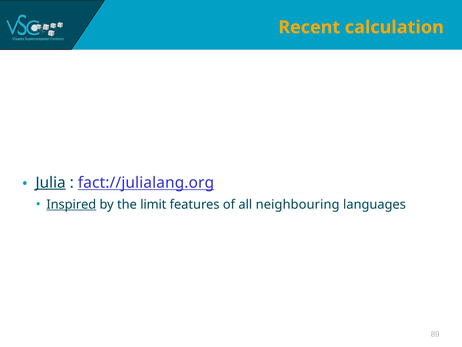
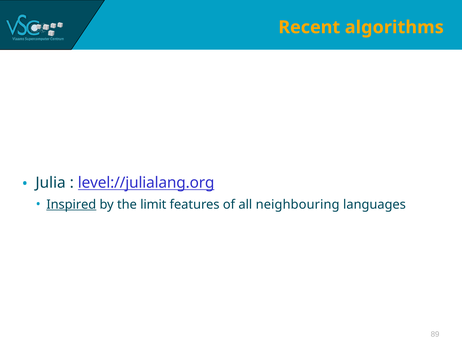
calculation: calculation -> algorithms (394, 27)
Julia underline: present -> none (51, 182)
fact://julialang.org: fact://julialang.org -> level://julialang.org (146, 182)
